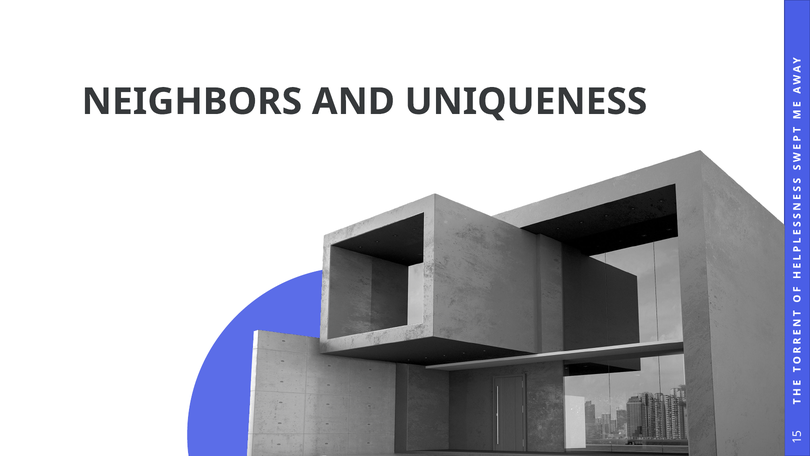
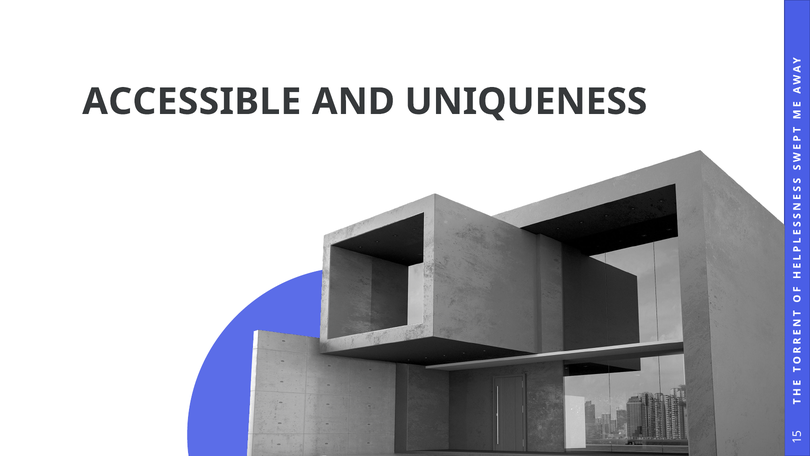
NEIGHBORS: NEIGHBORS -> ACCESSIBLE (192, 102)
